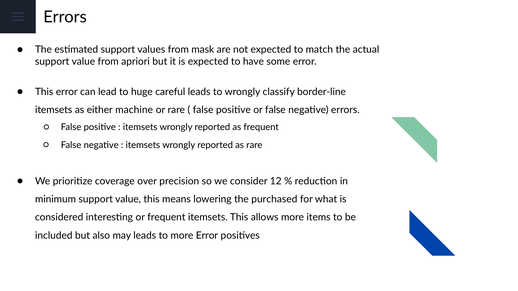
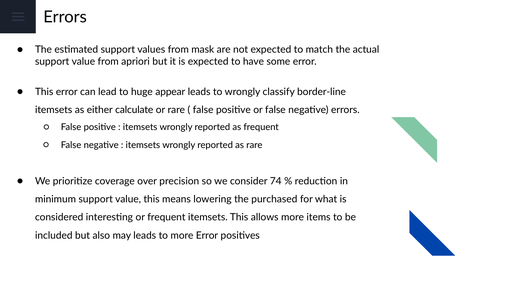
careful: careful -> appear (170, 92)
machine: machine -> calculate (134, 110)
12: 12 -> 74 (276, 181)
